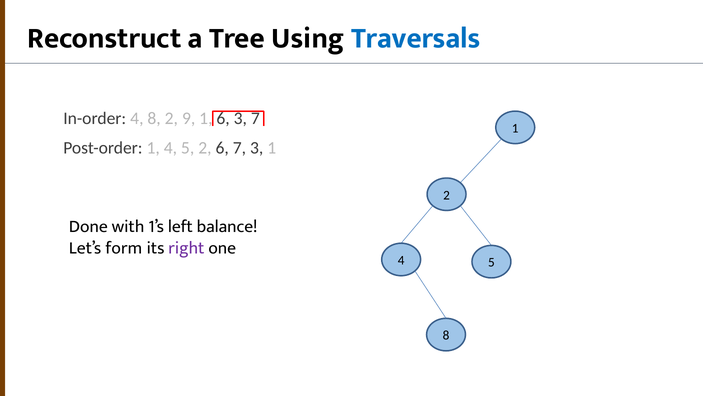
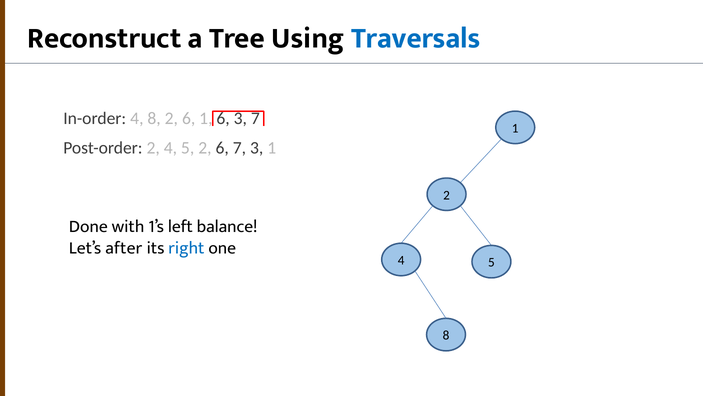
8 2 9: 9 -> 6 (189, 118)
Post-order 1: 1 -> 2 (153, 148)
form: form -> after (124, 247)
right colour: purple -> blue (186, 247)
